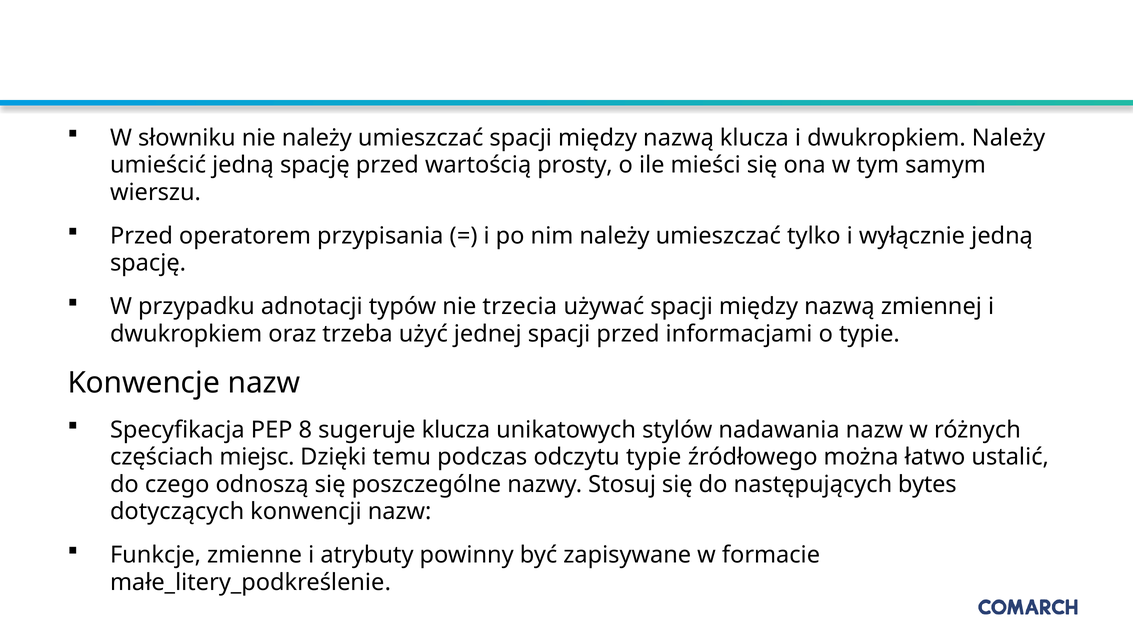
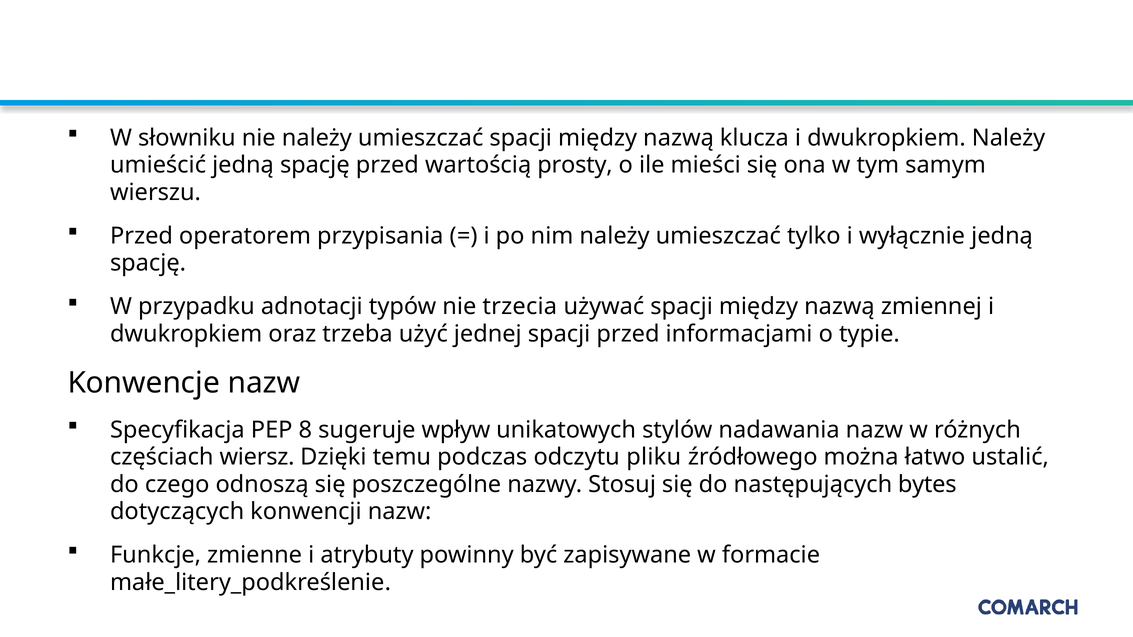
sugeruje klucza: klucza -> wpływ (456, 430)
miejsc: miejsc -> wiersz (257, 457)
odczytu typie: typie -> pliku (654, 457)
